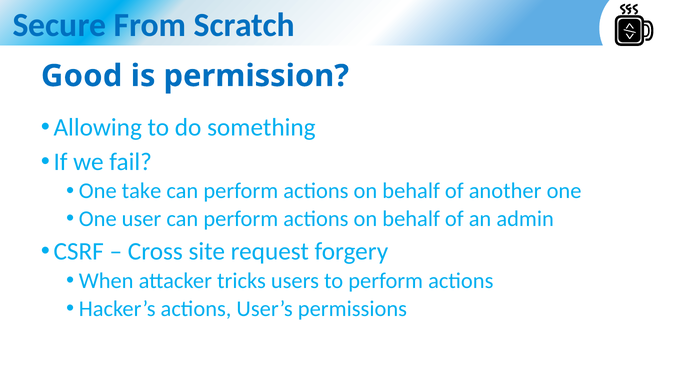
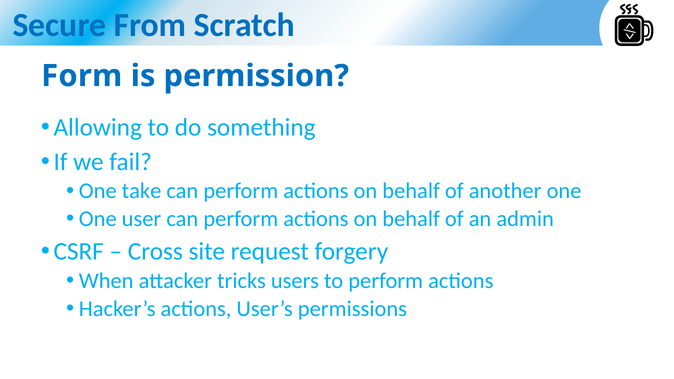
Good: Good -> Form (82, 76)
